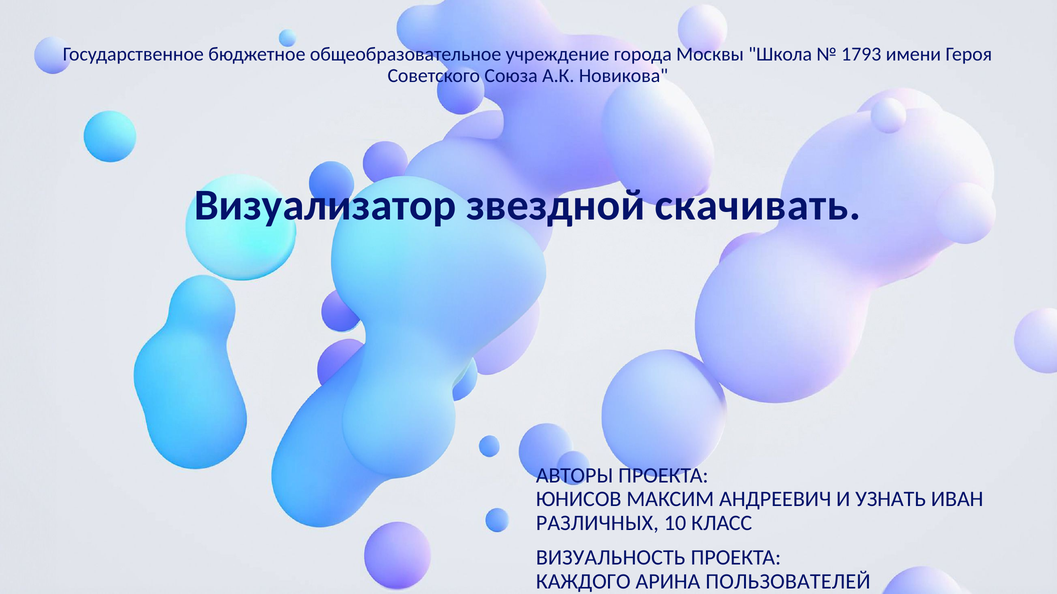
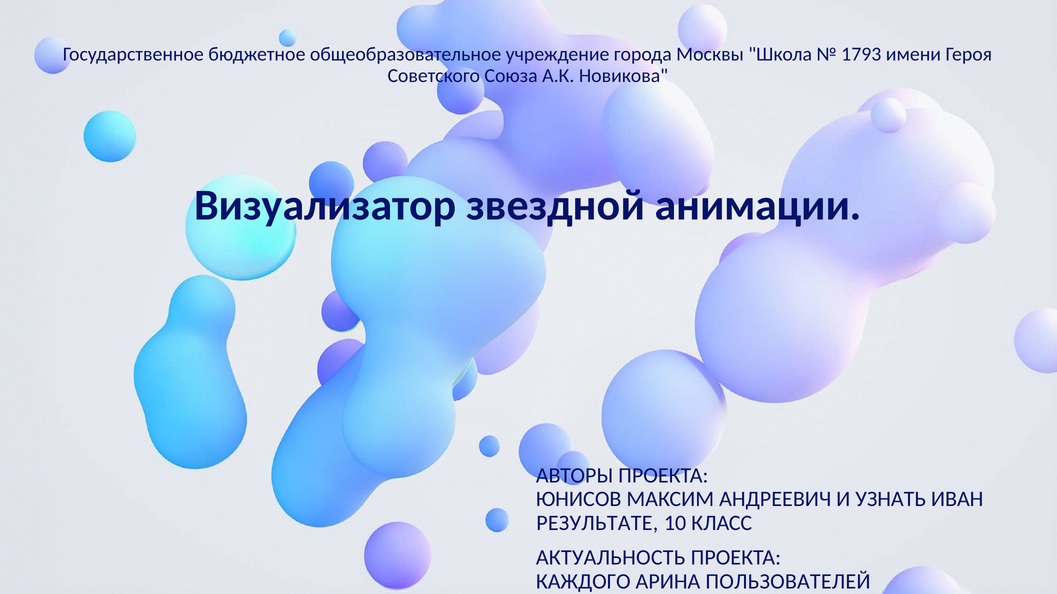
скачивать: скачивать -> анимации (758, 205)
РАЗЛИЧНЫХ: РАЗЛИЧНЫХ -> РЕЗУЛЬТАТЕ (597, 523)
ВИЗУАЛЬНОСТЬ: ВИЗУАЛЬНОСТЬ -> АКТУАЛЬНОСТЬ (611, 558)
